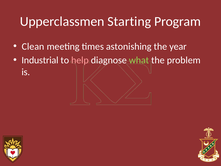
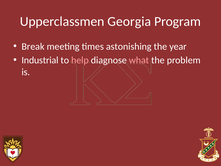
Starting: Starting -> Georgia (129, 21)
Clean: Clean -> Break (33, 46)
what colour: light green -> pink (139, 60)
